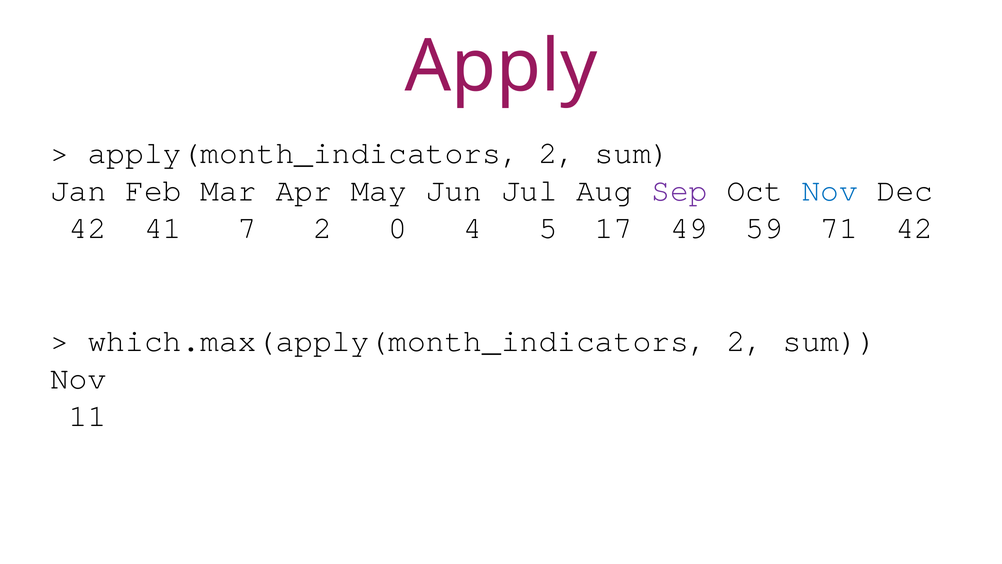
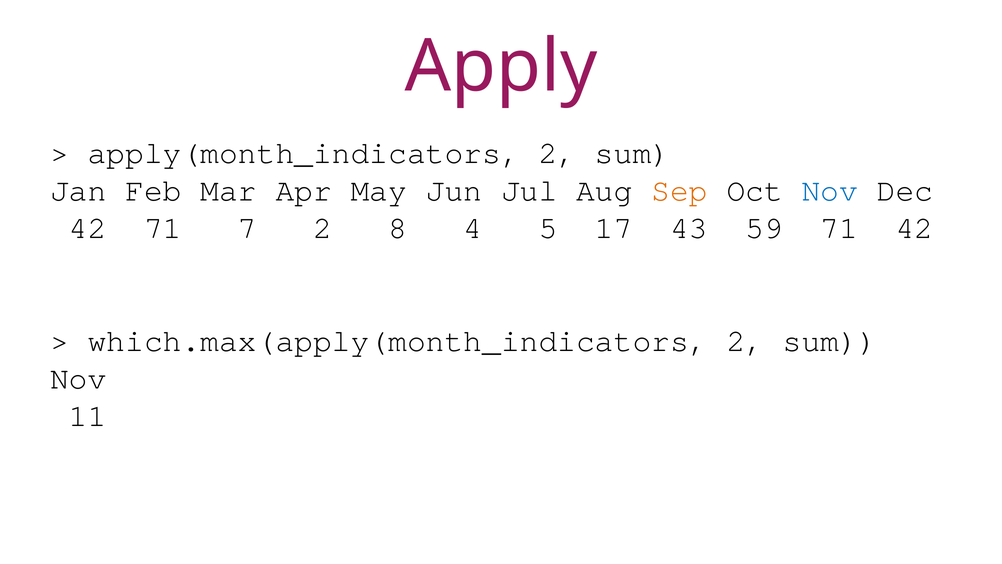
Sep colour: purple -> orange (680, 190)
42 41: 41 -> 71 (163, 228)
0: 0 -> 8 (398, 228)
49: 49 -> 43 (689, 228)
